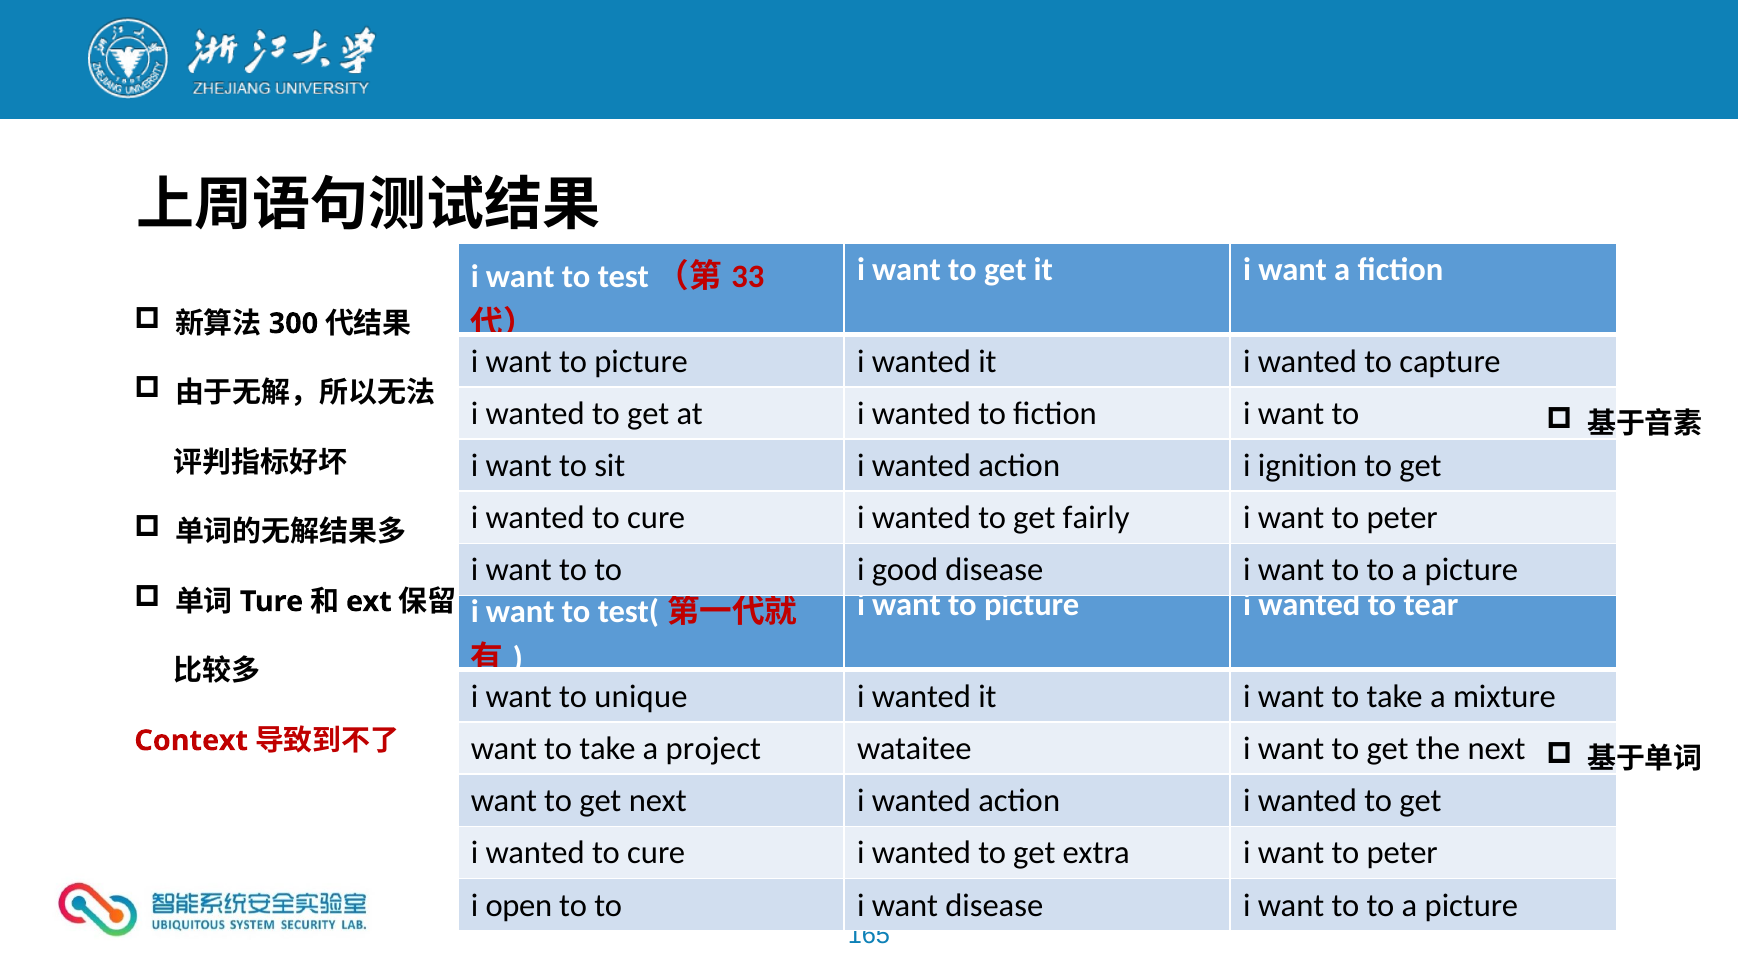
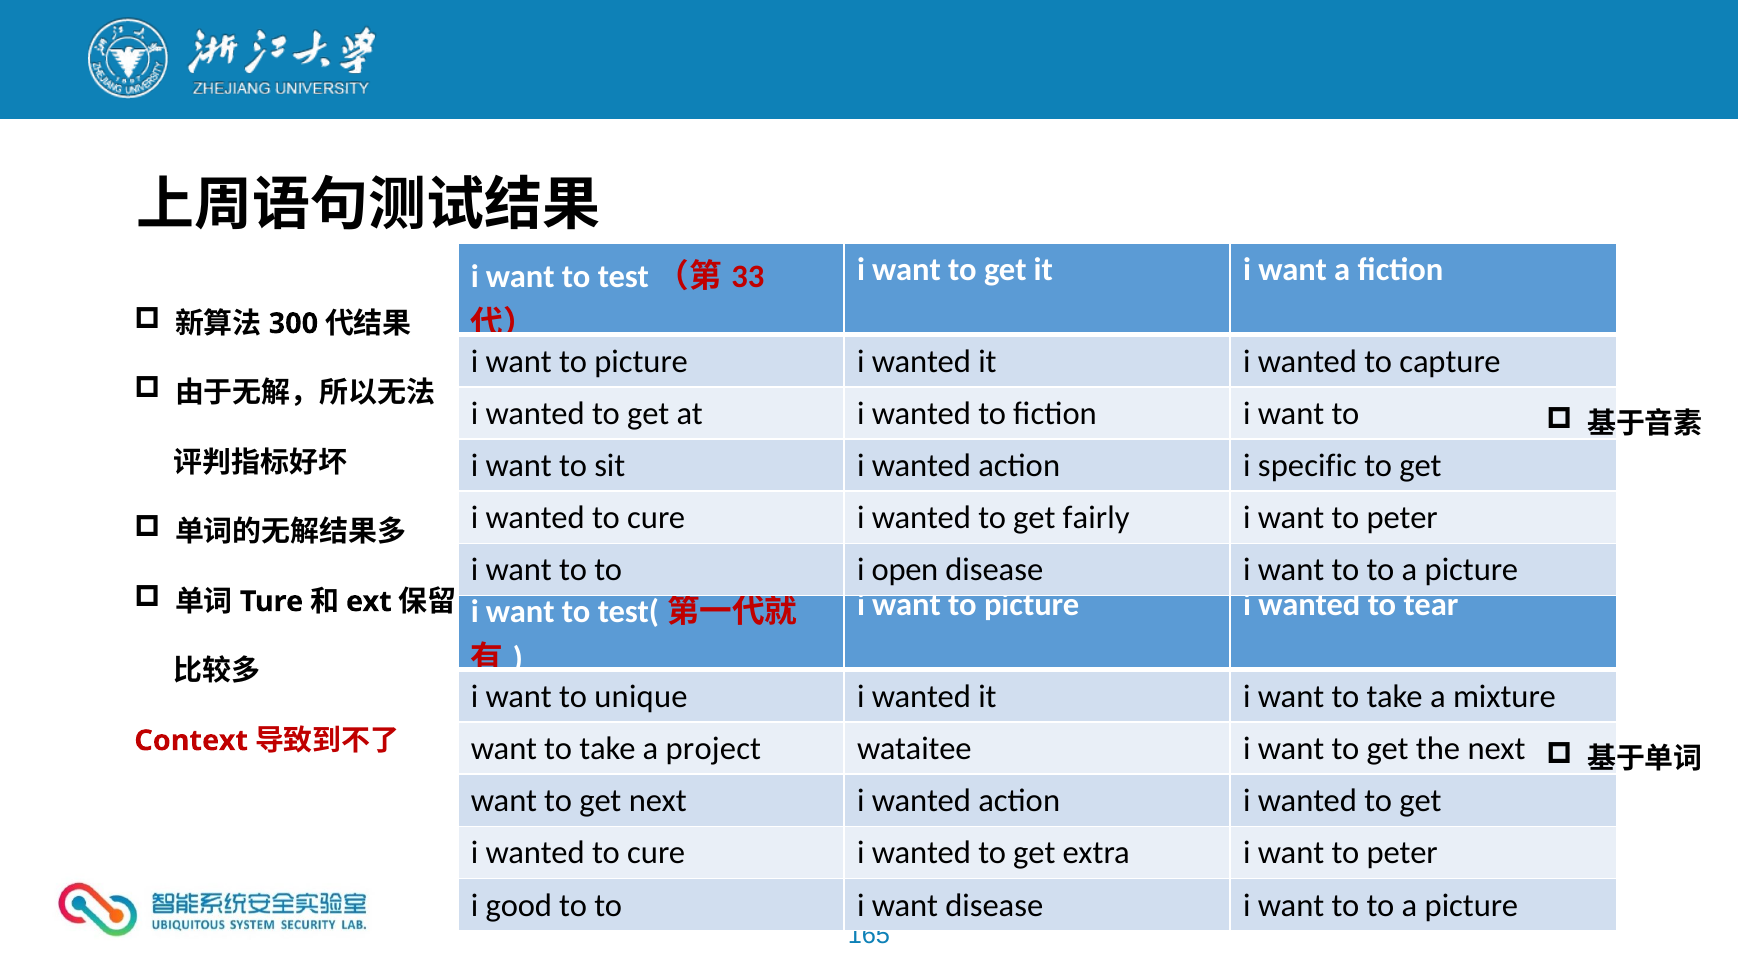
ignition: ignition -> specific (1307, 466)
good: good -> open (905, 570)
open: open -> good (519, 905)
